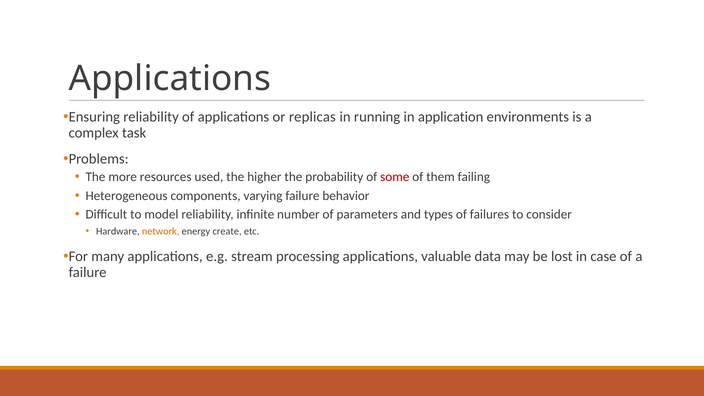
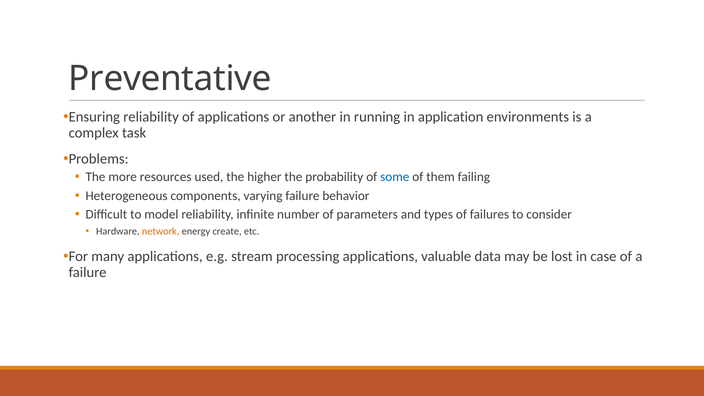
Applications: Applications -> Preventative (170, 79)
replicas: replicas -> another (312, 117)
some colour: red -> blue (395, 177)
